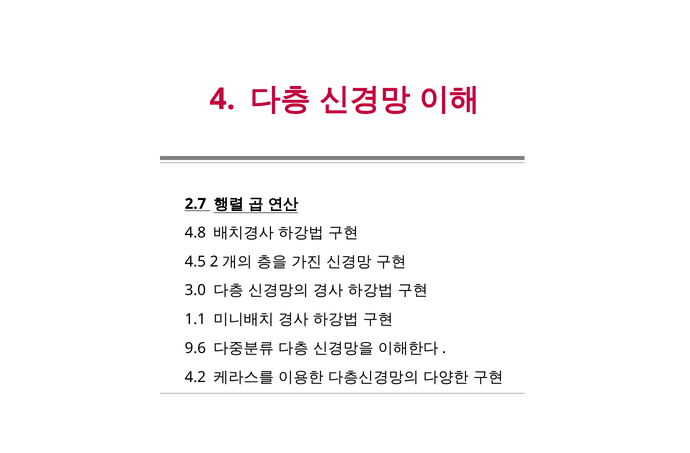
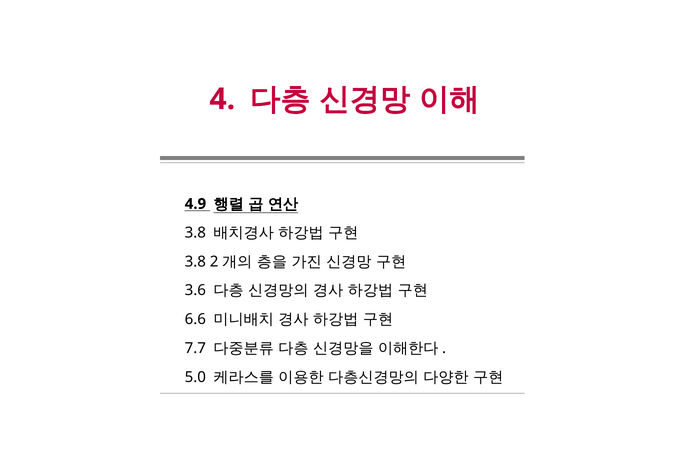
2.7: 2.7 -> 4.9 (195, 204)
4.8: 4.8 -> 3.8 (195, 233)
4.5: 4.5 -> 3.8 (195, 262)
3.0: 3.0 -> 3.6 (195, 291)
1.1: 1.1 -> 6.6 (195, 319)
9.6: 9.6 -> 7.7 (195, 348)
4.2: 4.2 -> 5.0 (195, 377)
